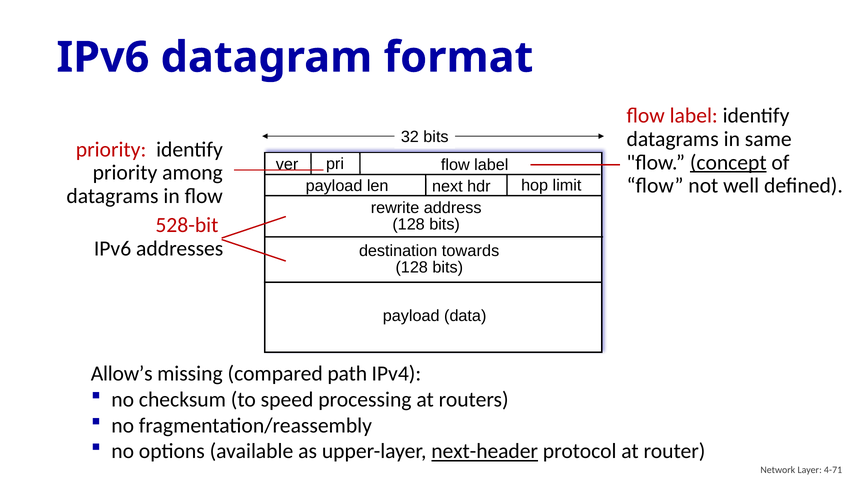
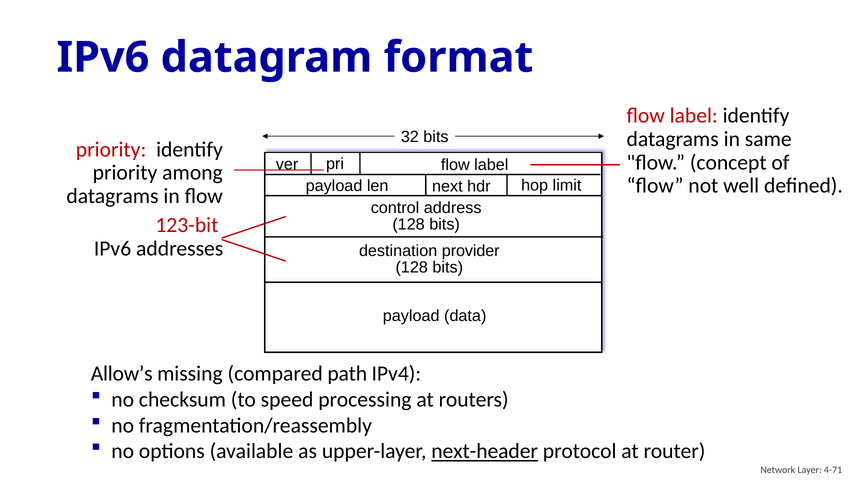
concept underline: present -> none (728, 163)
rewrite: rewrite -> control (395, 208)
528-bit: 528-bit -> 123-bit (187, 225)
towards: towards -> provider (471, 251)
